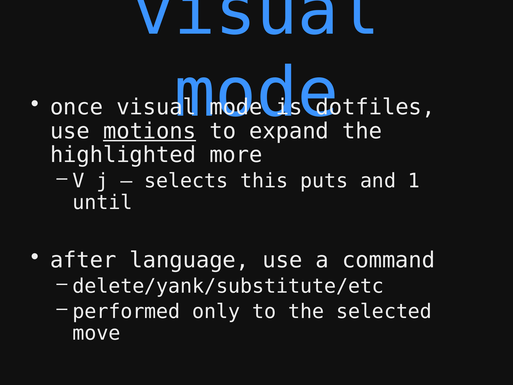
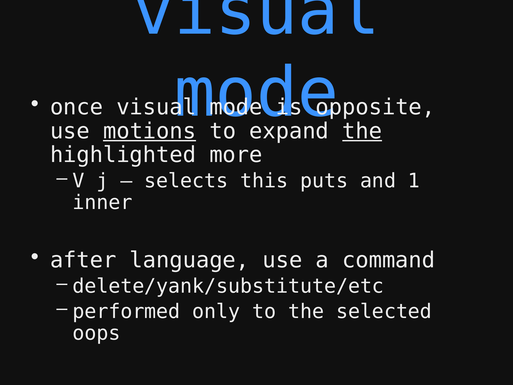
dotfiles: dotfiles -> opposite (375, 107)
the underline: none -> present (362, 131)
until: until -> inner (102, 202)
move: move -> oops (96, 333)
